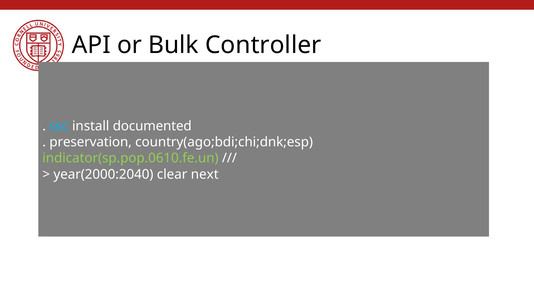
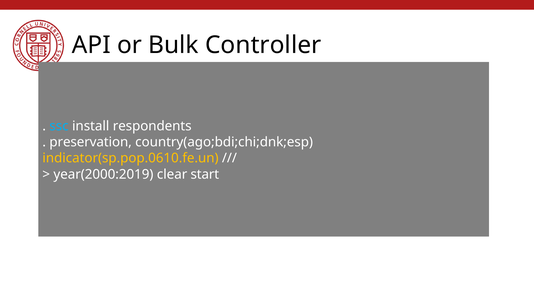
documented: documented -> respondents (152, 126)
indicator(sp.pop.0610.fe.un colour: light green -> yellow (130, 158)
year(2000:2040: year(2000:2040 -> year(2000:2019 (103, 174)
next: next -> start (205, 174)
